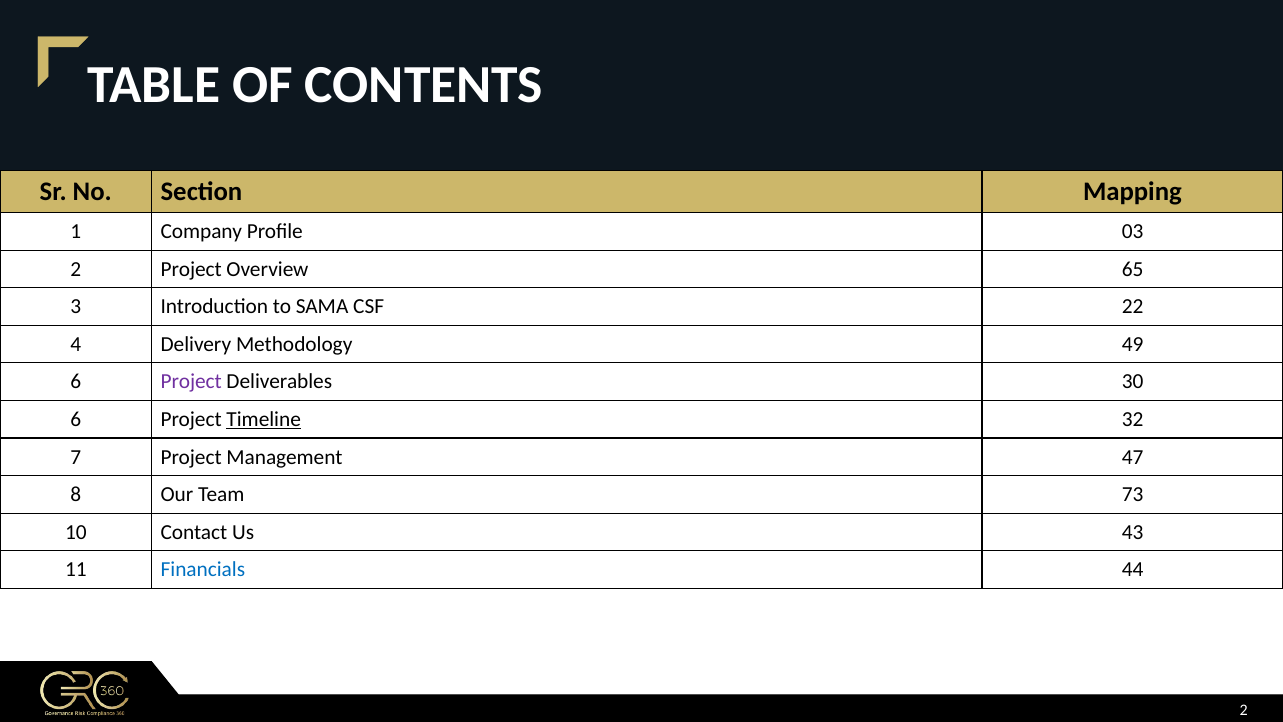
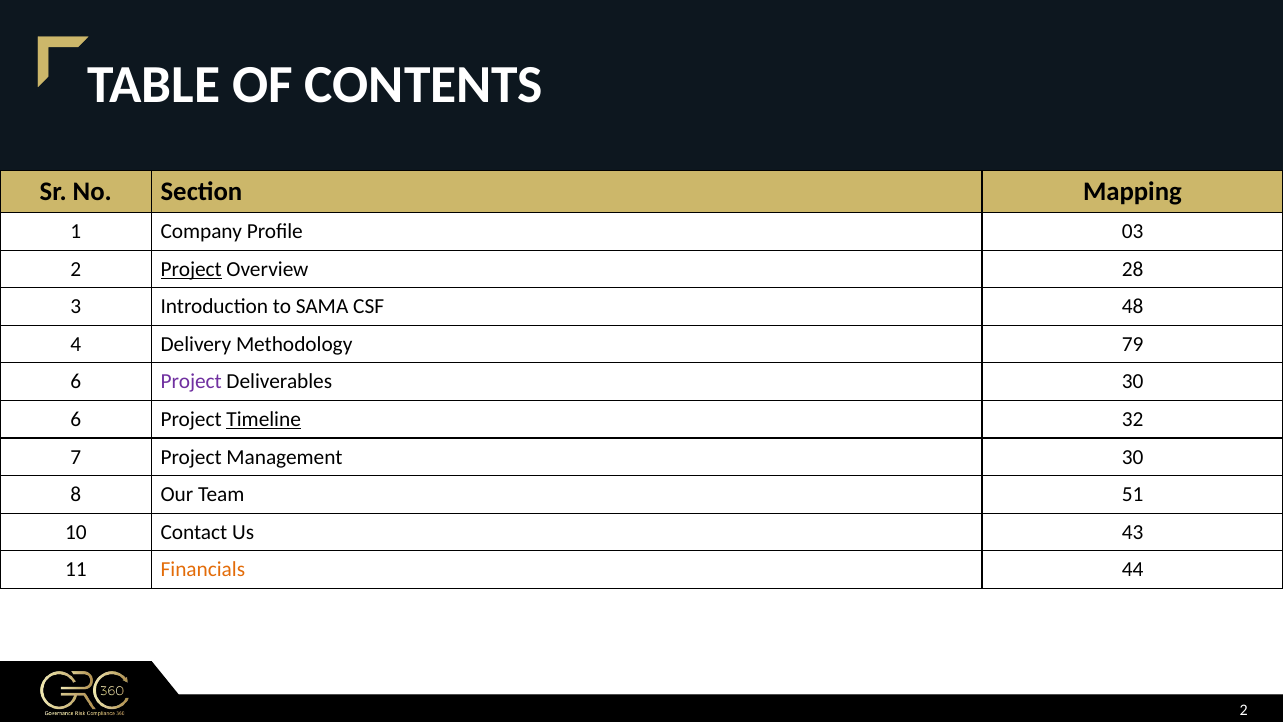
Project underline: none -> present (191, 269)
65: 65 -> 28 (1133, 269)
22: 22 -> 48 (1133, 307)
49: 49 -> 79 (1133, 344)
Management 47: 47 -> 30 (1133, 457)
73: 73 -> 51 (1133, 494)
Financials colour: blue -> orange (203, 569)
